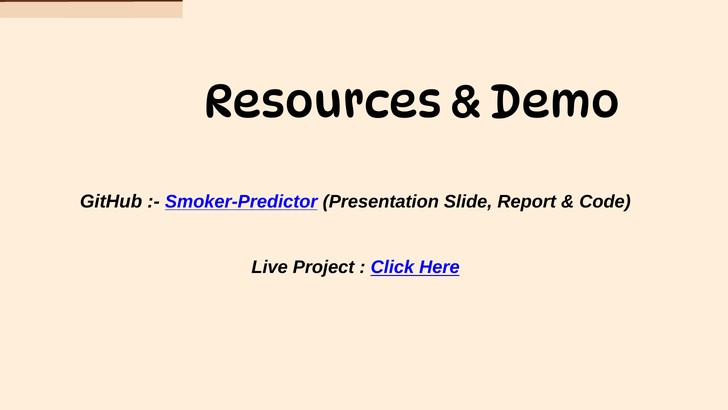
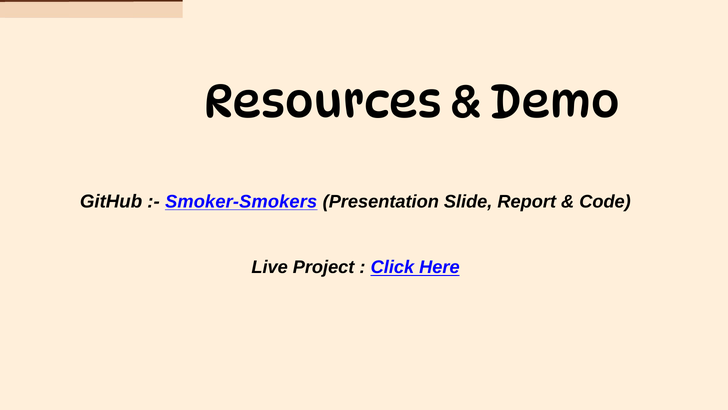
Smoker-Predictor: Smoker-Predictor -> Smoker-Smokers (241, 202)
